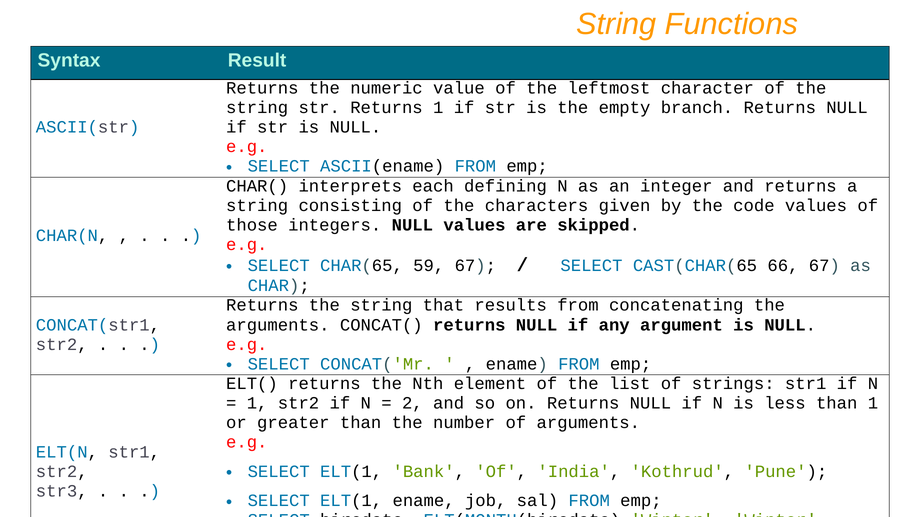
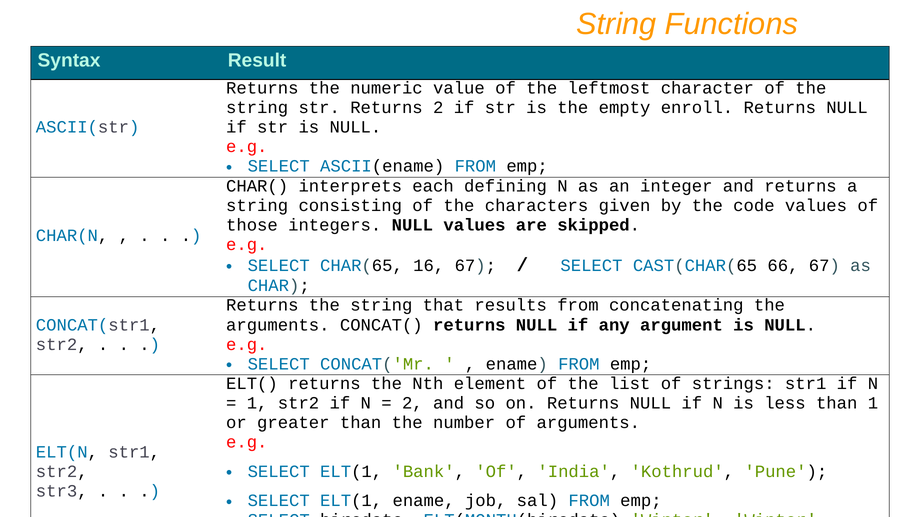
Returns 1: 1 -> 2 (438, 108)
branch: branch -> enroll (697, 108)
59: 59 -> 16 (429, 266)
